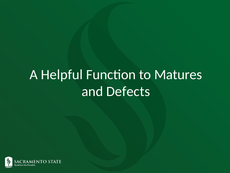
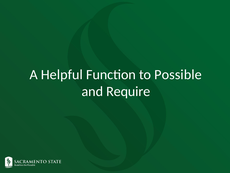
Matures: Matures -> Possible (178, 74)
Defects: Defects -> Require (128, 91)
